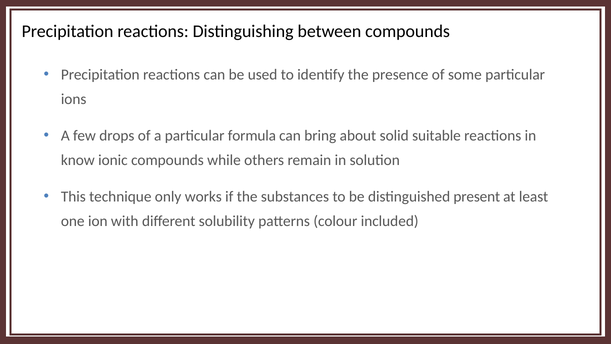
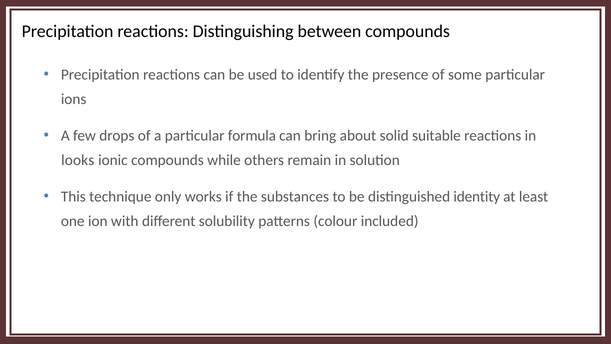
know: know -> looks (78, 160)
present: present -> identity (477, 196)
